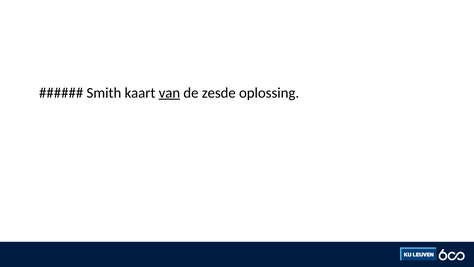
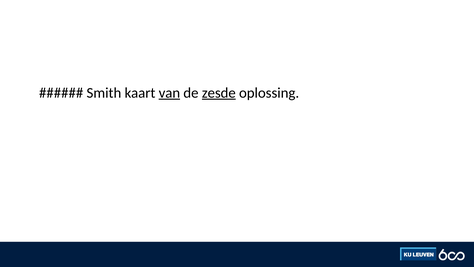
zesde underline: none -> present (219, 93)
